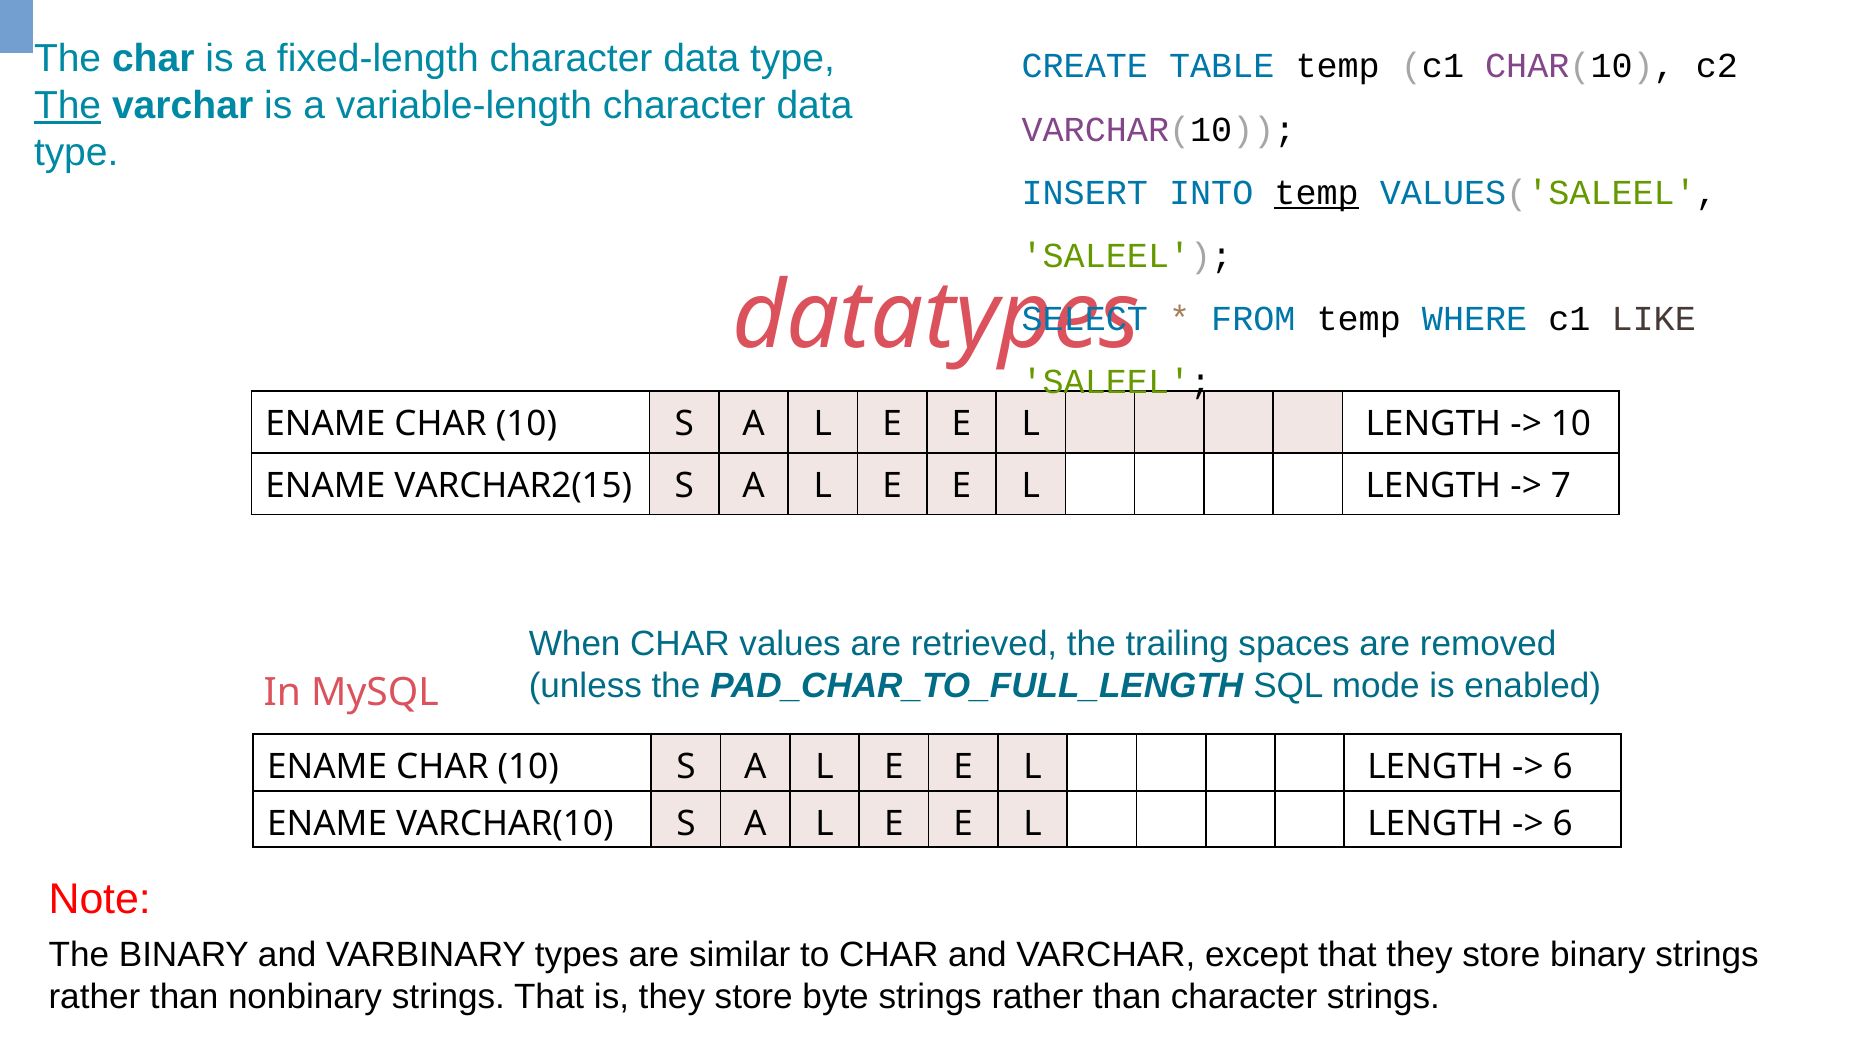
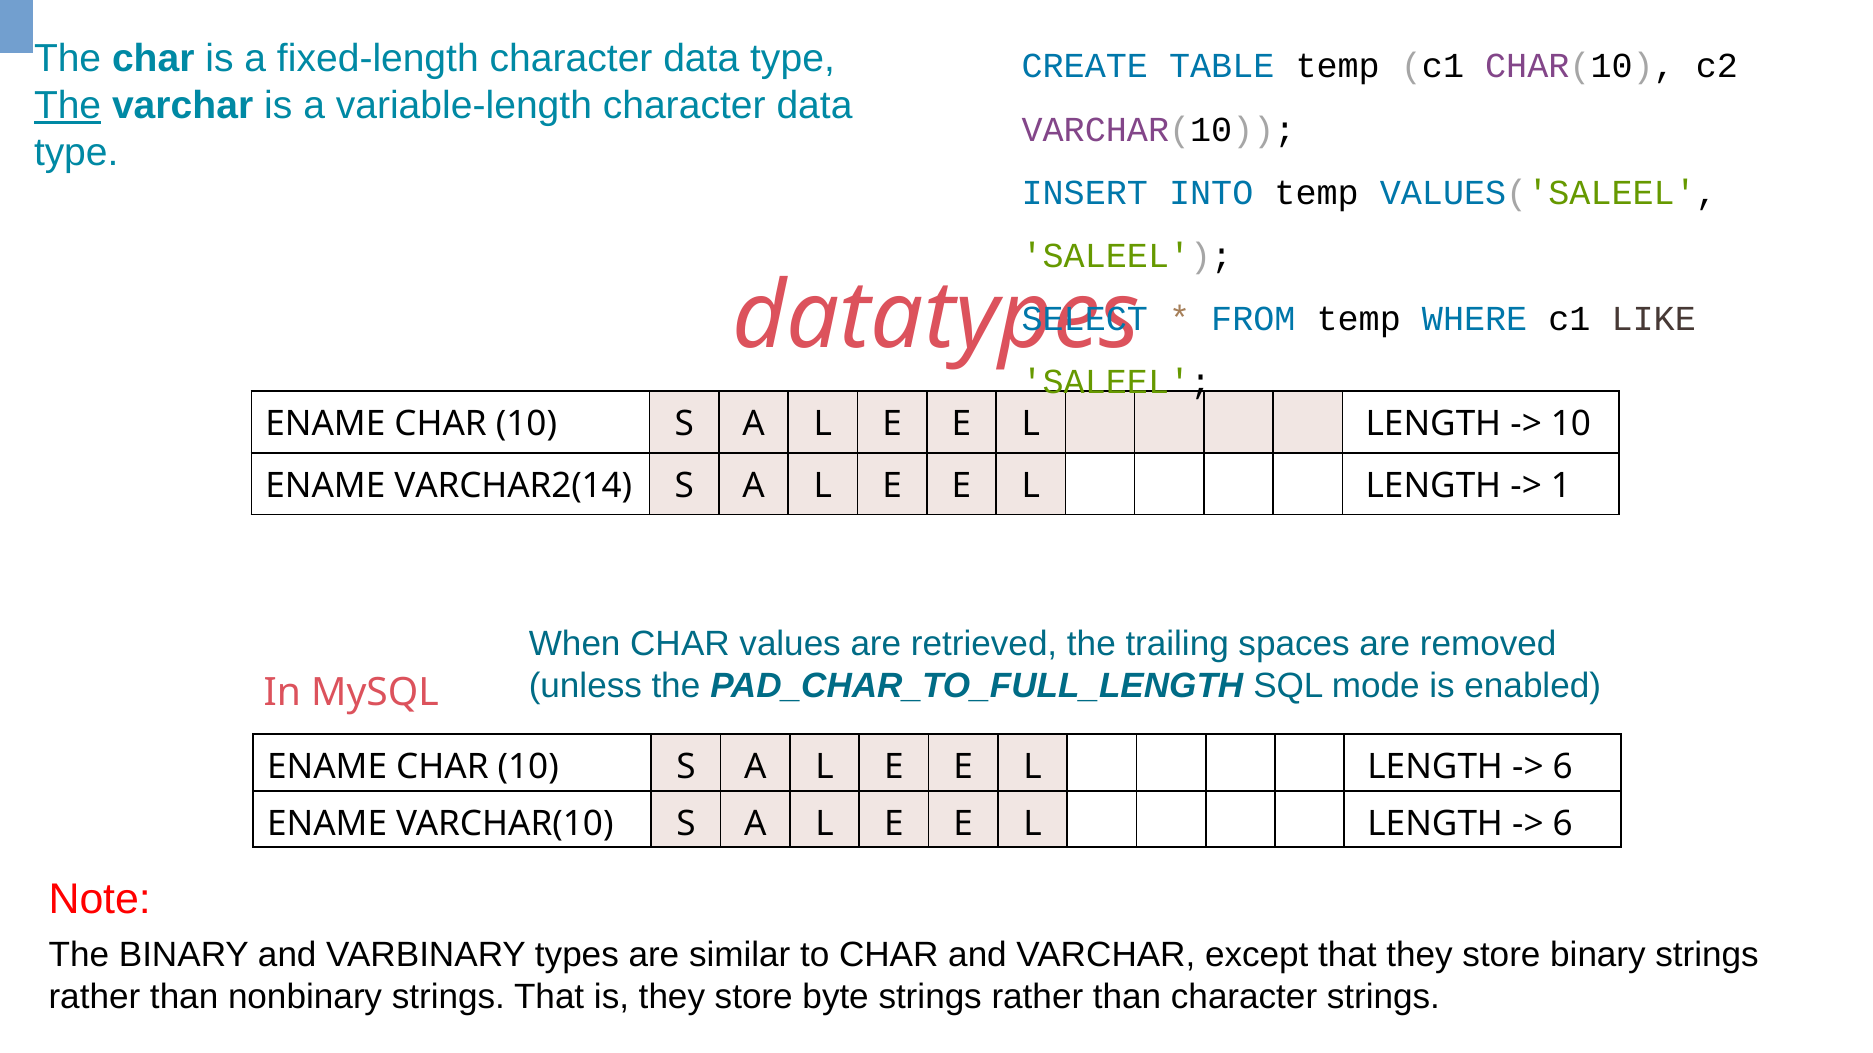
temp underline: present -> none (1317, 193)
VARCHAR2(15: VARCHAR2(15 -> VARCHAR2(14 (513, 486)
7: 7 -> 1 (1561, 486)
